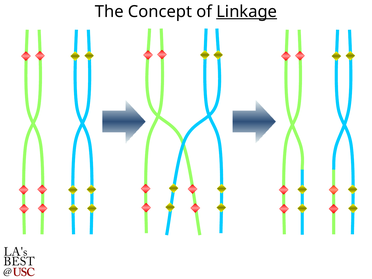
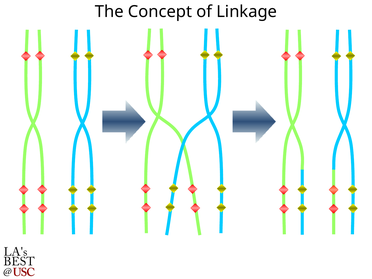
Linkage underline: present -> none (247, 12)
